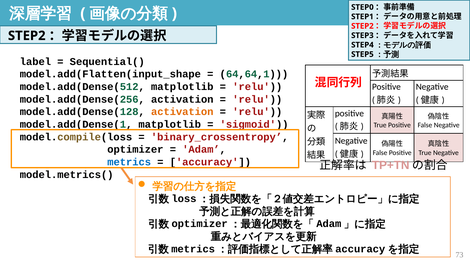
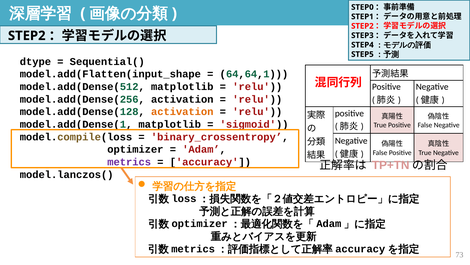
label: label -> dtype (35, 61)
metrics colour: blue -> purple (129, 162)
model.metrics(: model.metrics( -> model.lanczos( (67, 174)
